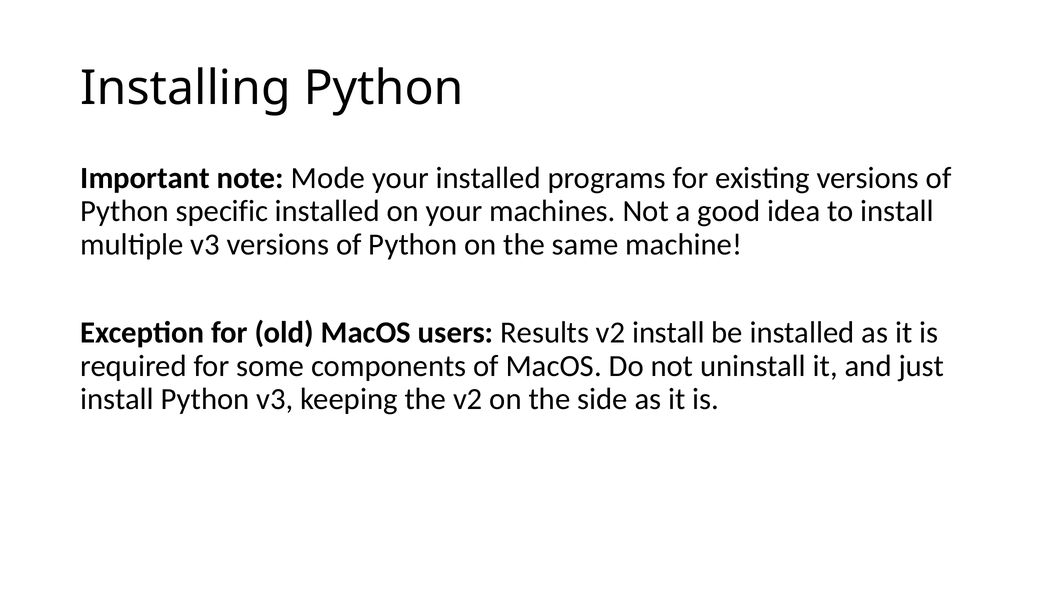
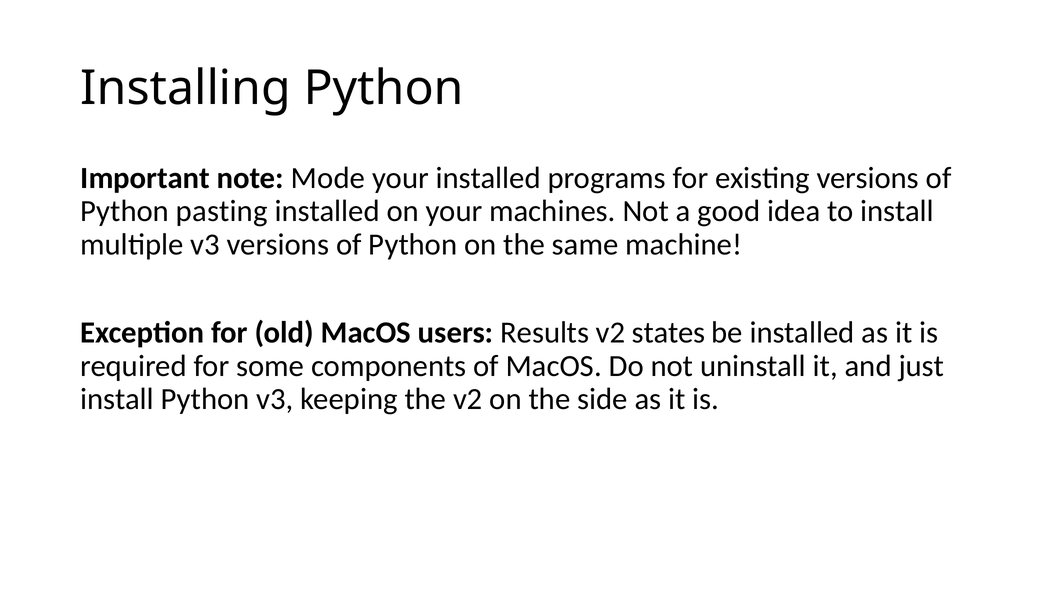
specific: specific -> pasting (222, 211)
v2 install: install -> states (669, 333)
